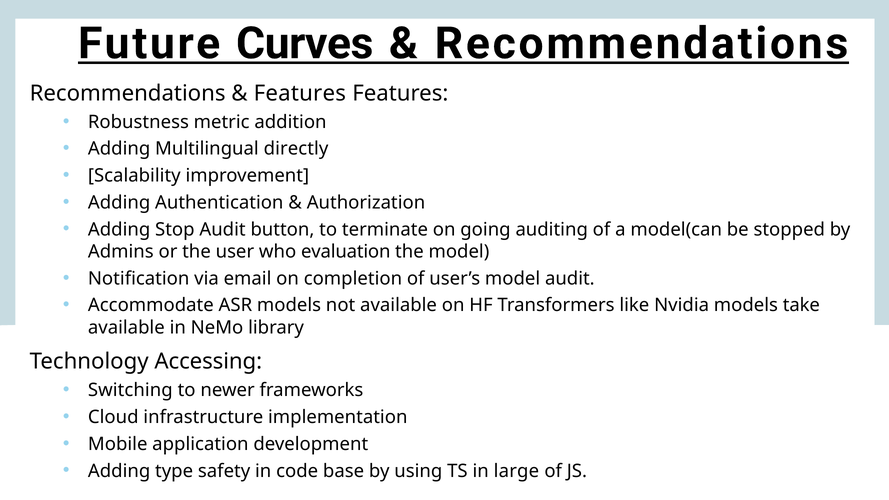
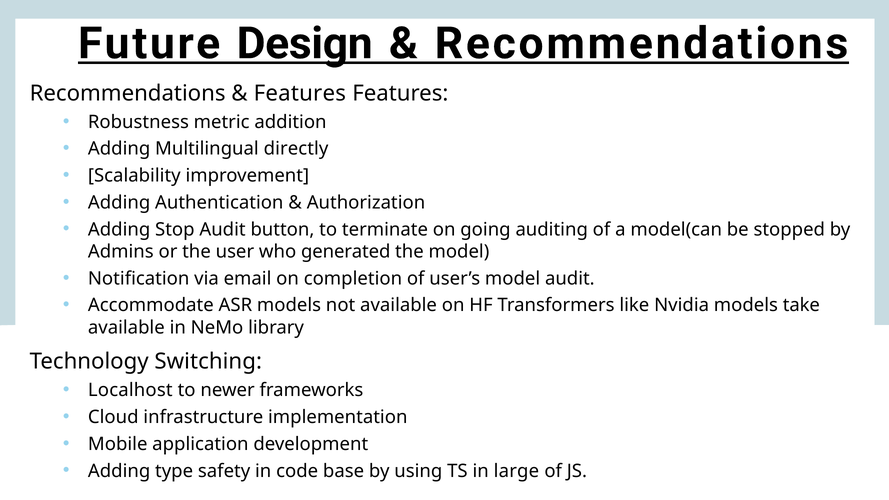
Curves: Curves -> Design (305, 44)
evaluation: evaluation -> generated (346, 252)
Accessing: Accessing -> Switching (208, 362)
Switching: Switching -> Localhost (130, 390)
